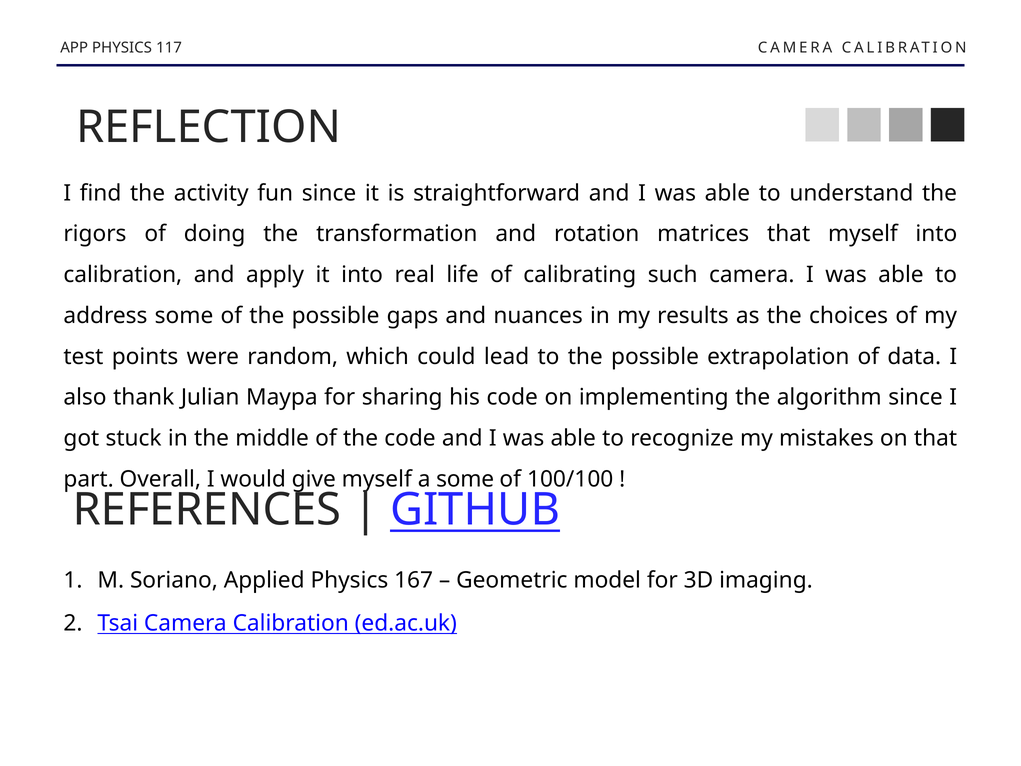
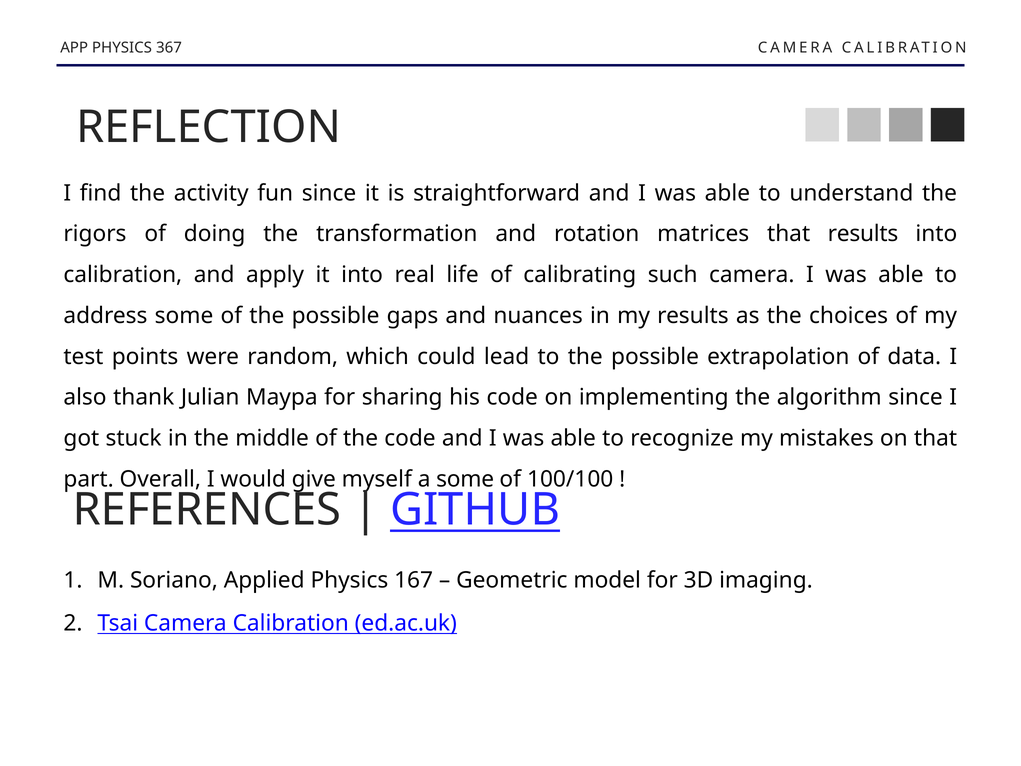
117: 117 -> 367 (169, 48)
that myself: myself -> results (863, 234)
